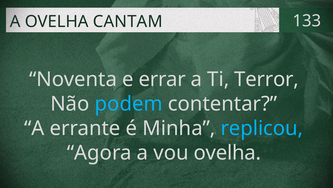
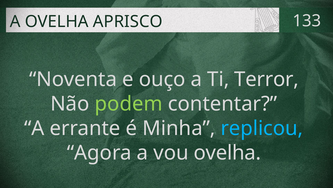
CANTAM: CANTAM -> APRISCO (128, 22)
errar: errar -> ouço (162, 79)
podem colour: light blue -> light green (129, 103)
